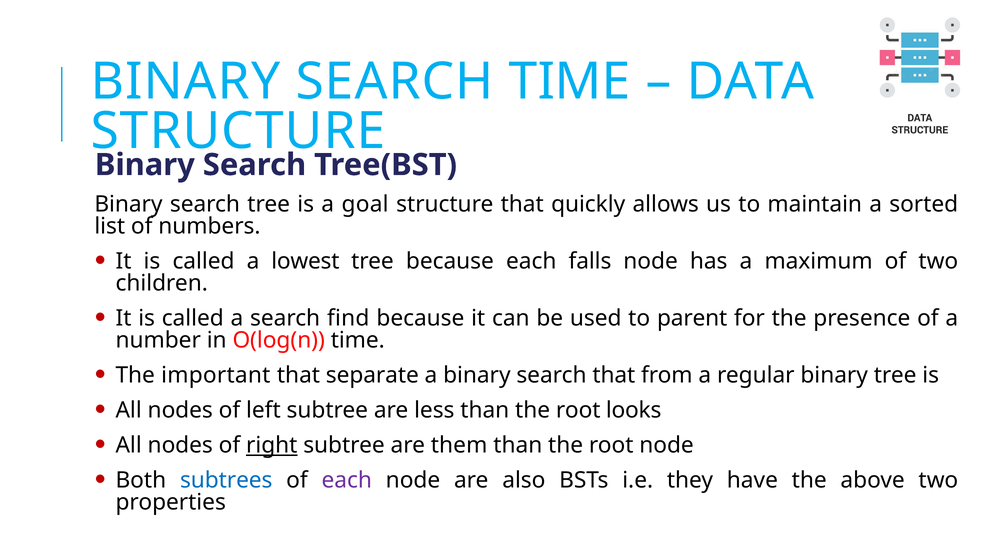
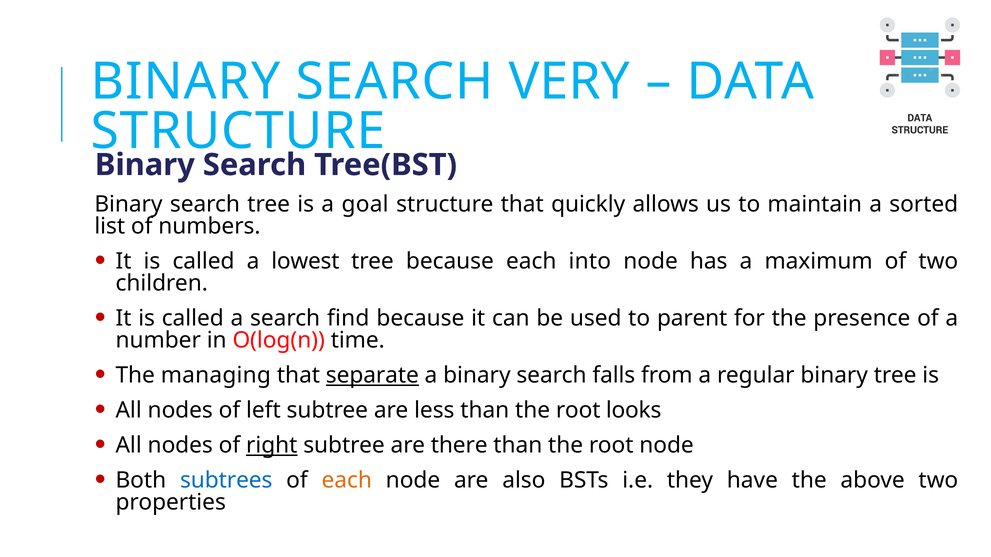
SEARCH TIME: TIME -> VERY (570, 82)
falls: falls -> into (590, 261)
important: important -> managing (216, 376)
separate underline: none -> present (372, 376)
search that: that -> falls (614, 376)
them: them -> there (459, 446)
each colour: purple -> orange (347, 481)
